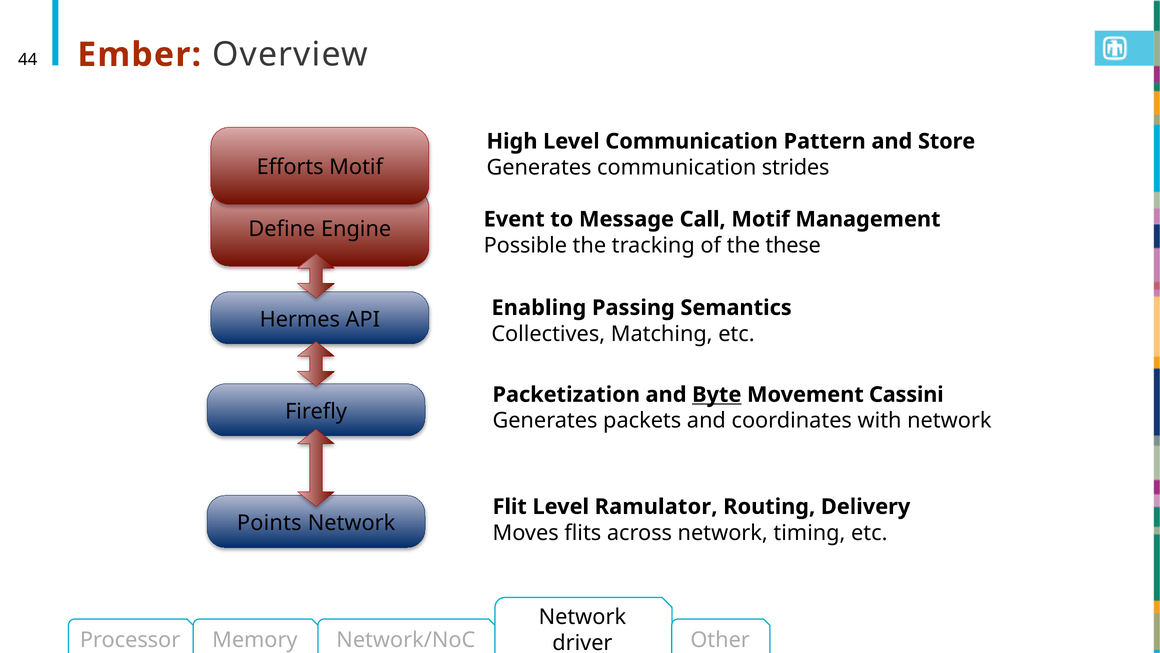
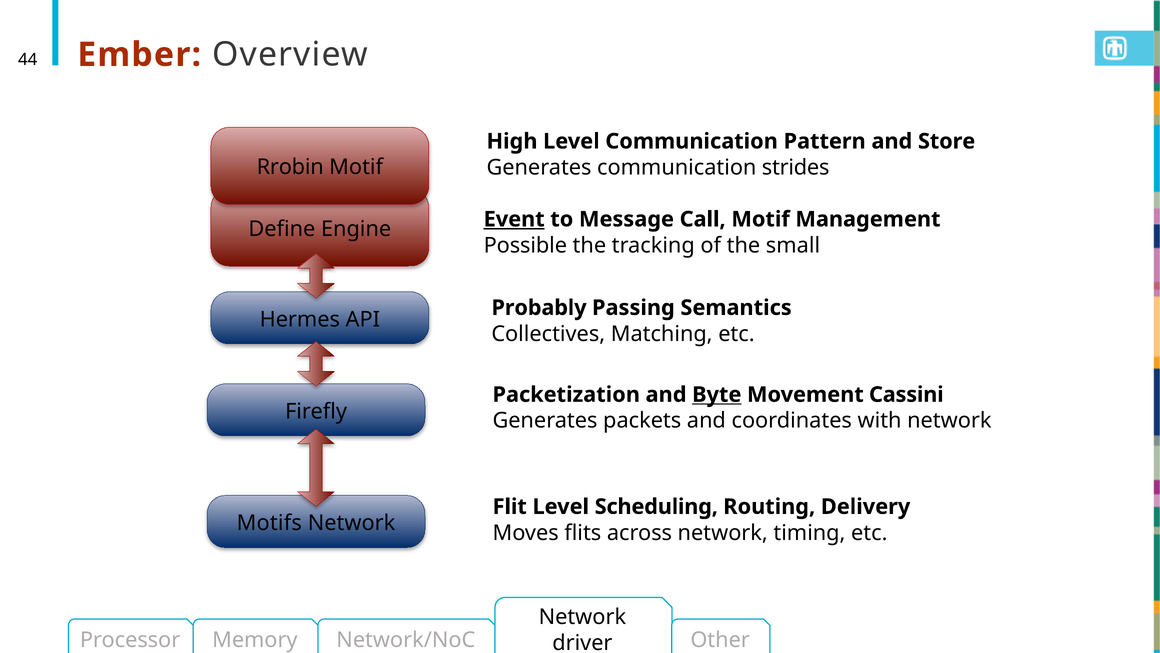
Efforts: Efforts -> Rrobin (290, 167)
Event underline: none -> present (514, 219)
these: these -> small (793, 245)
Enabling: Enabling -> Probably (539, 308)
Ramulator: Ramulator -> Scheduling (656, 506)
Points: Points -> Motifs (269, 523)
